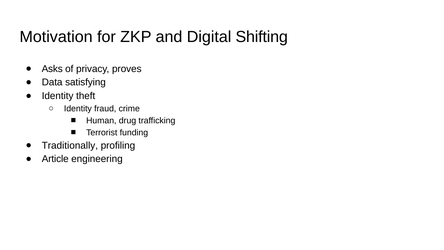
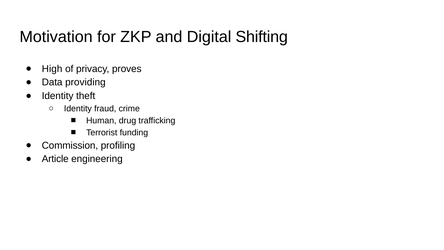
Asks: Asks -> High (52, 69)
satisfying: satisfying -> providing (85, 82)
Traditionally: Traditionally -> Commission (70, 145)
